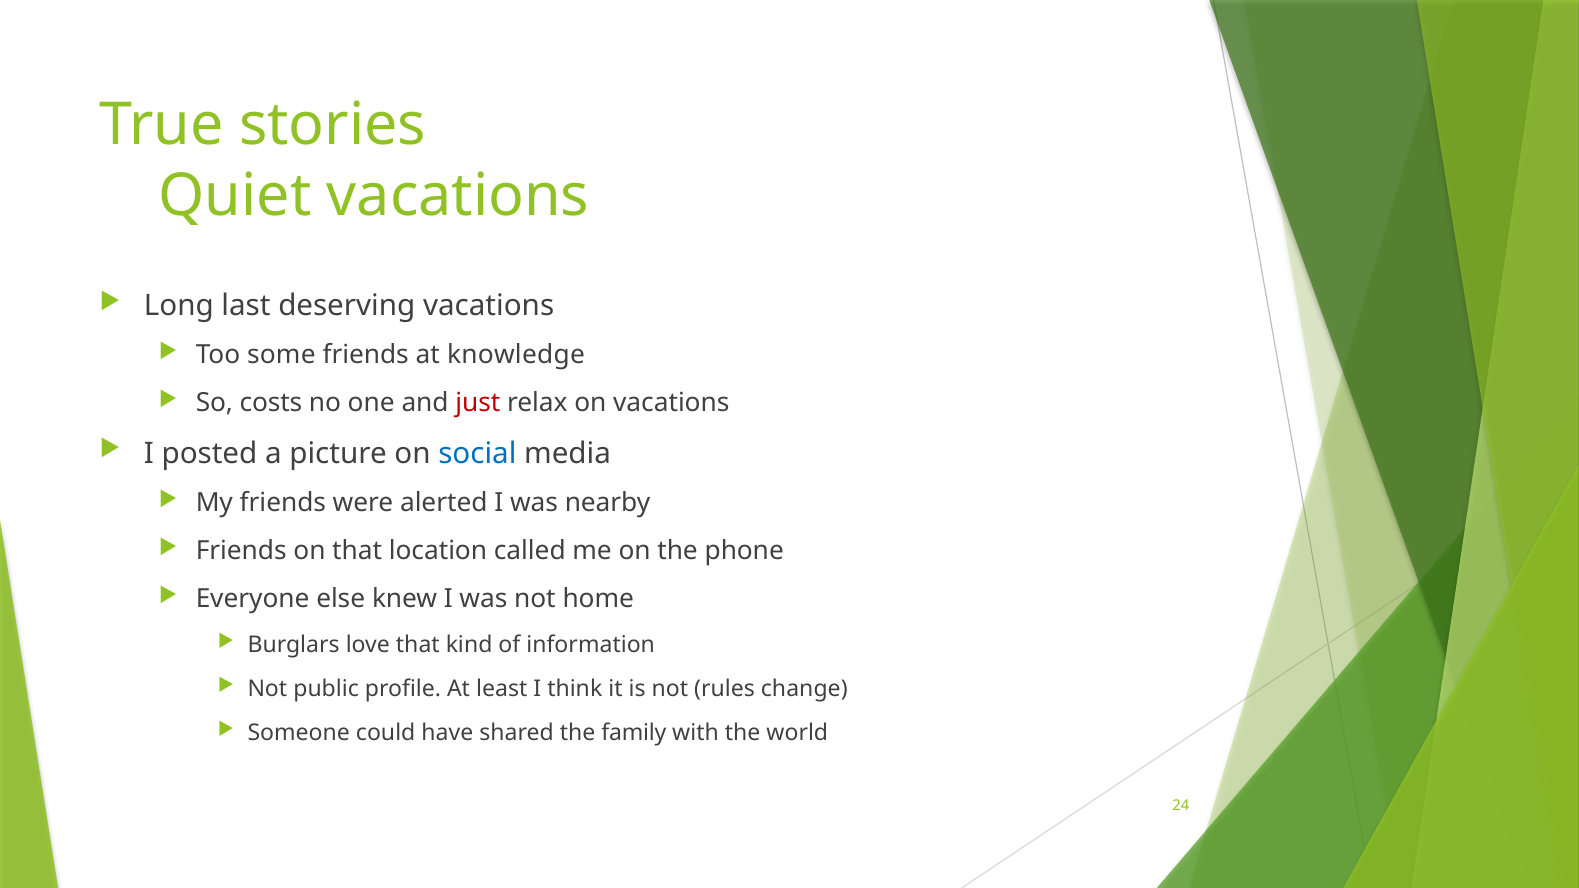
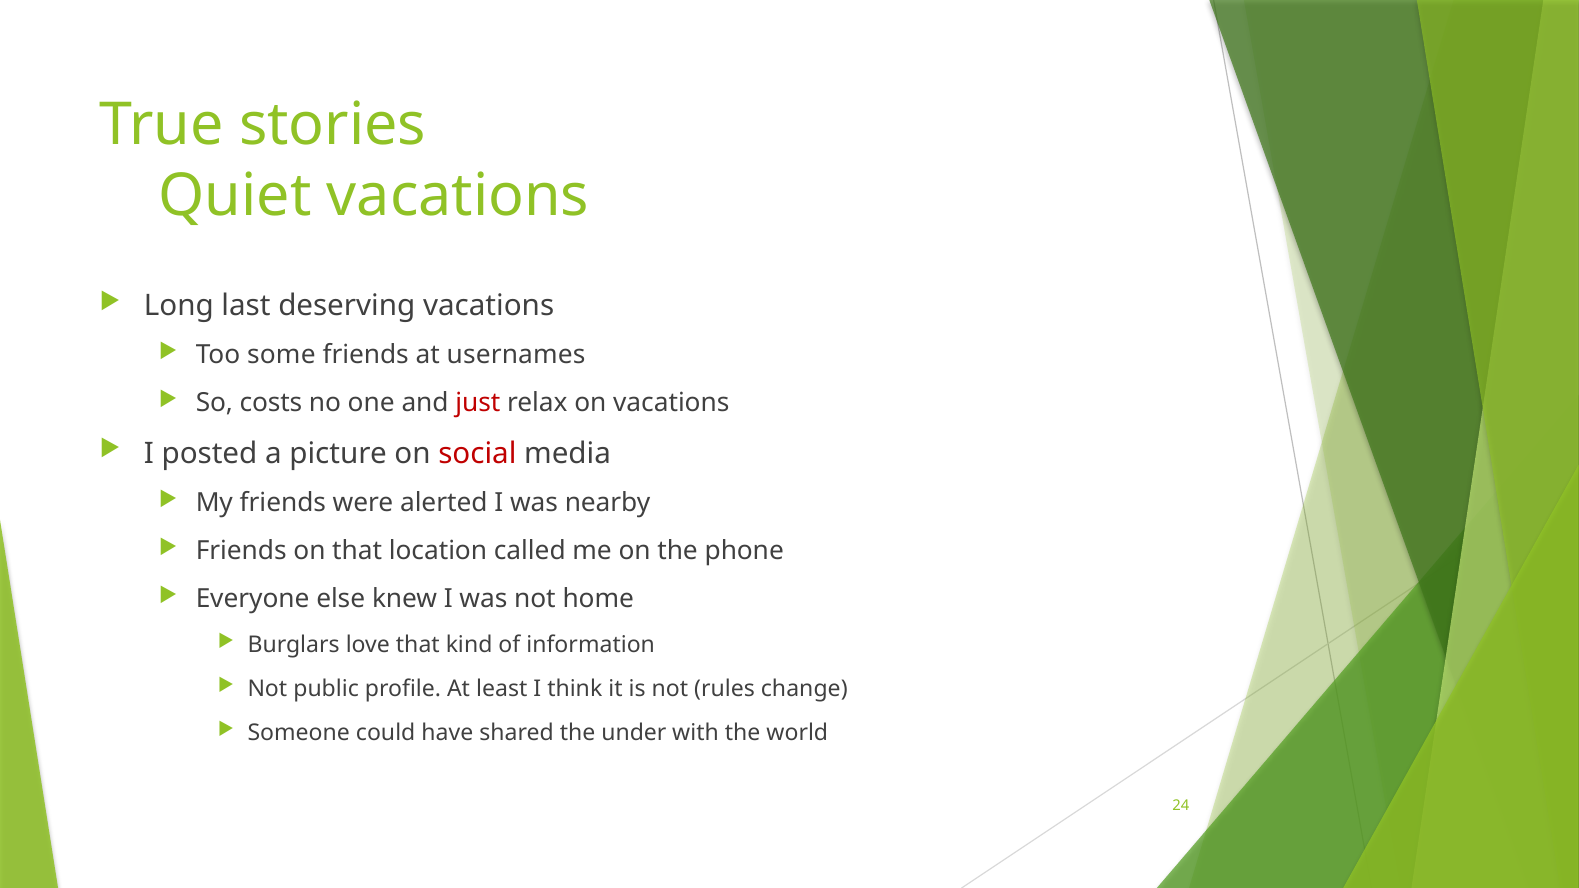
knowledge: knowledge -> usernames (516, 355)
social colour: blue -> red (477, 454)
family: family -> under (634, 733)
